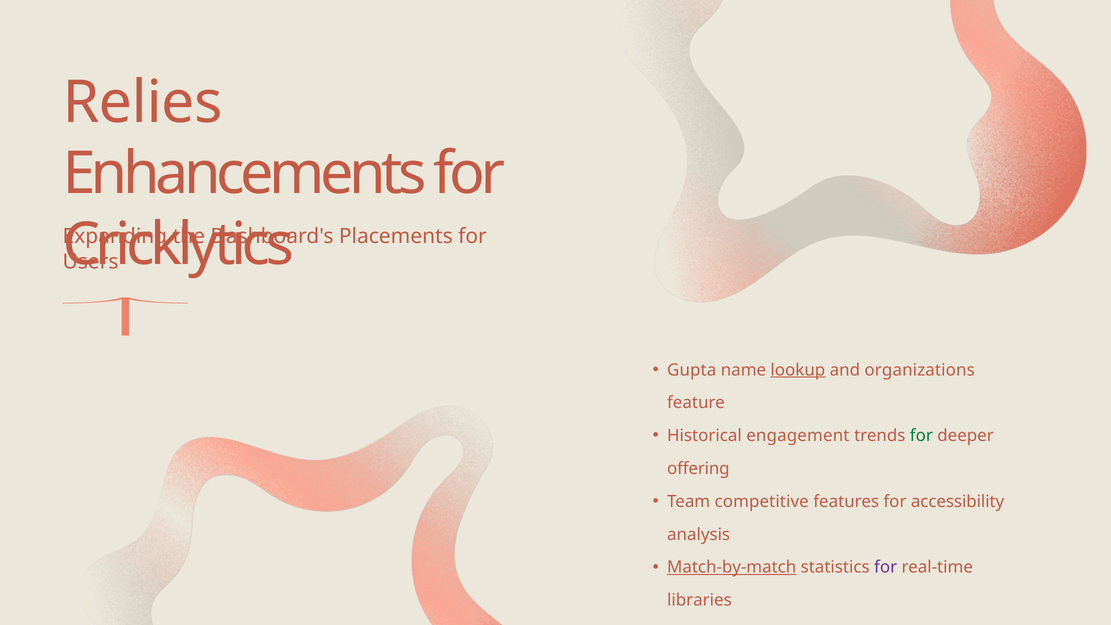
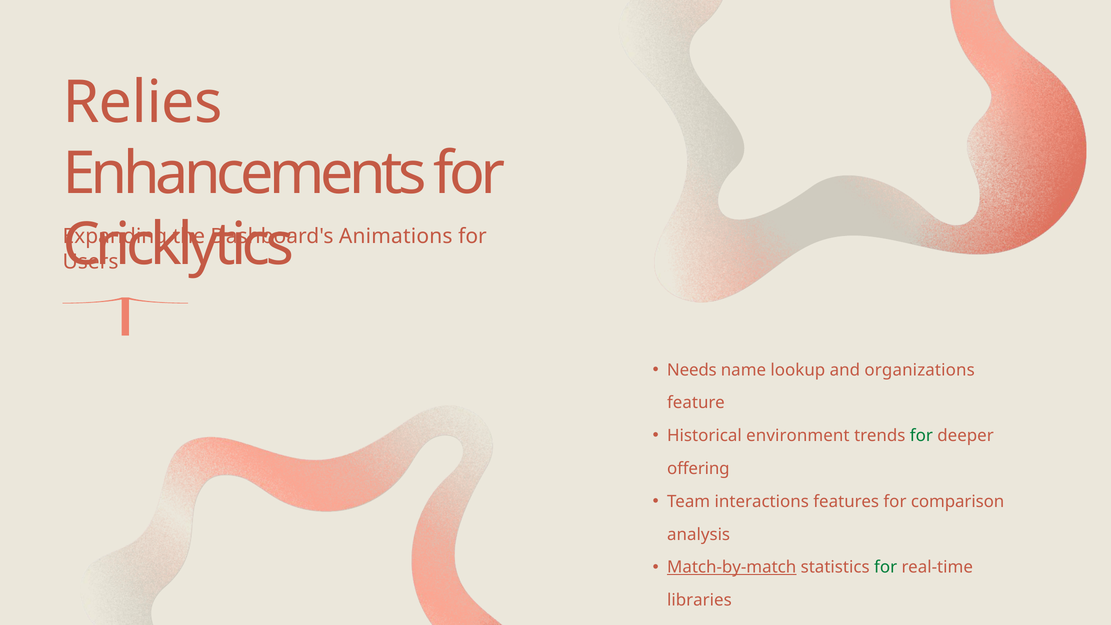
Placements: Placements -> Animations (396, 237)
Gupta: Gupta -> Needs (692, 370)
lookup underline: present -> none (798, 370)
engagement: engagement -> environment (798, 436)
competitive: competitive -> interactions (762, 501)
accessibility: accessibility -> comparison (958, 501)
for colour: purple -> green (886, 567)
